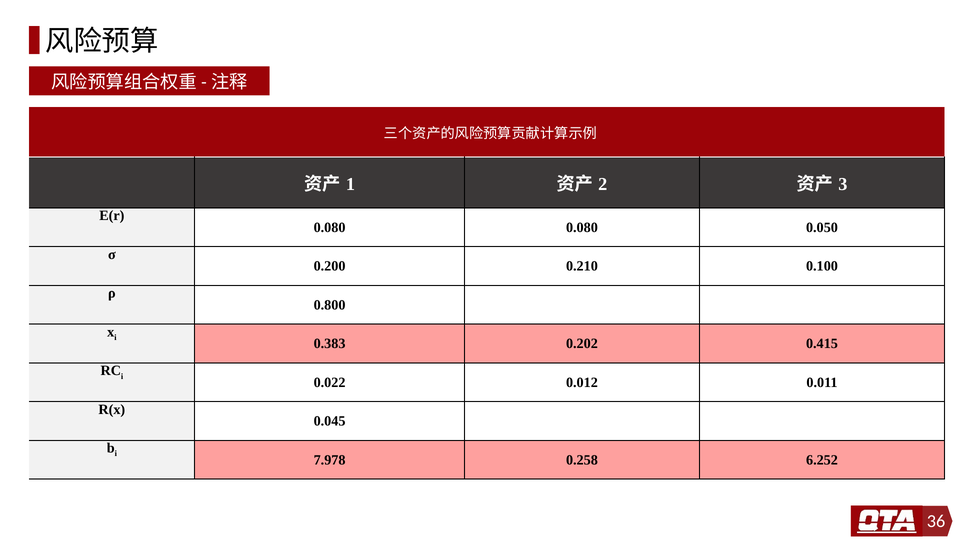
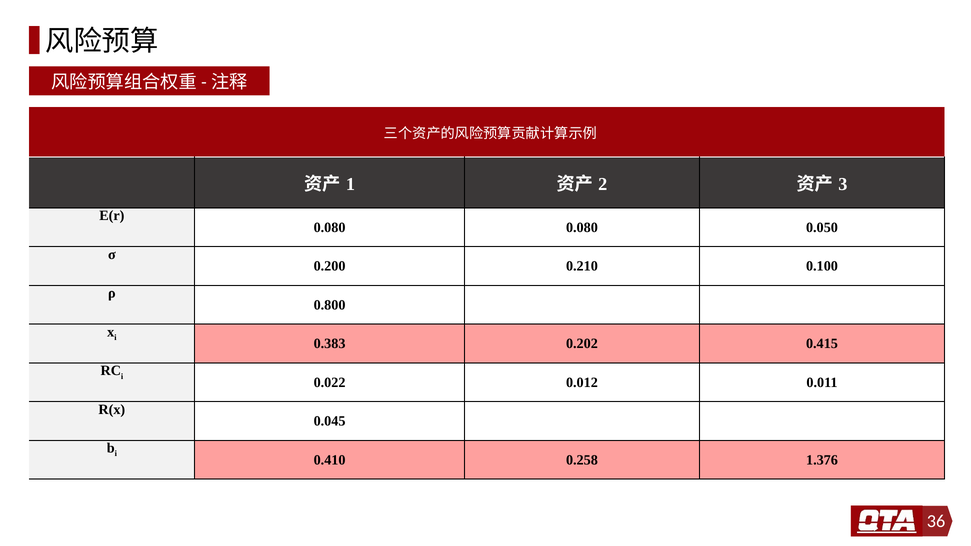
7.978: 7.978 -> 0.410 (330, 460)
6.252: 6.252 -> 1.376 (822, 460)
